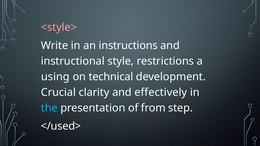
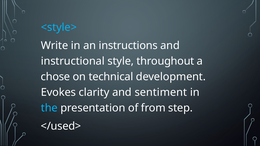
<style> colour: pink -> light blue (59, 27)
restrictions: restrictions -> throughout (165, 61)
using: using -> chose (55, 77)
Crucial: Crucial -> Evokes (58, 92)
effectively: effectively -> sentiment (161, 92)
